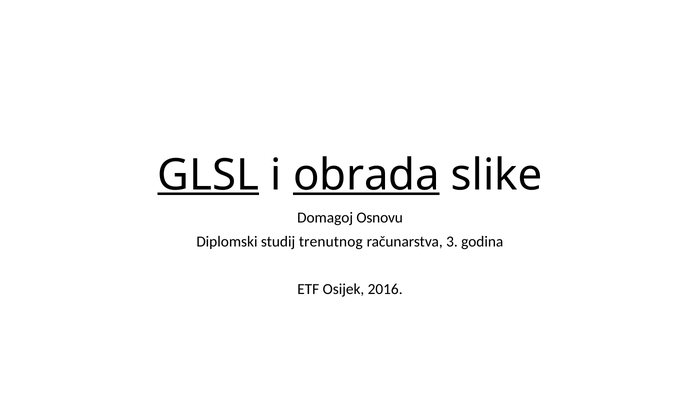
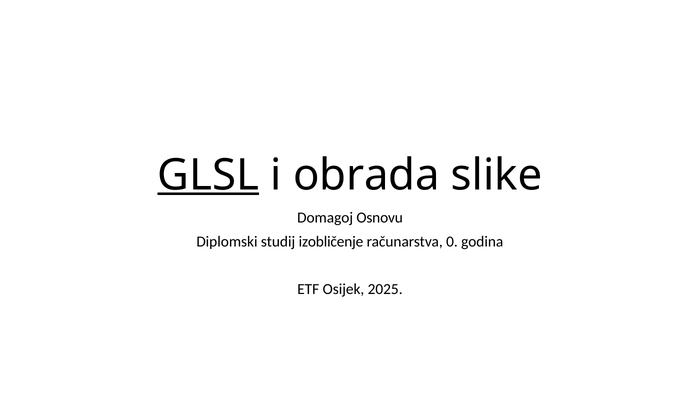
obrada underline: present -> none (366, 175)
trenutnog: trenutnog -> izobličenje (331, 241)
3: 3 -> 0 (452, 241)
2016: 2016 -> 2025 (385, 289)
